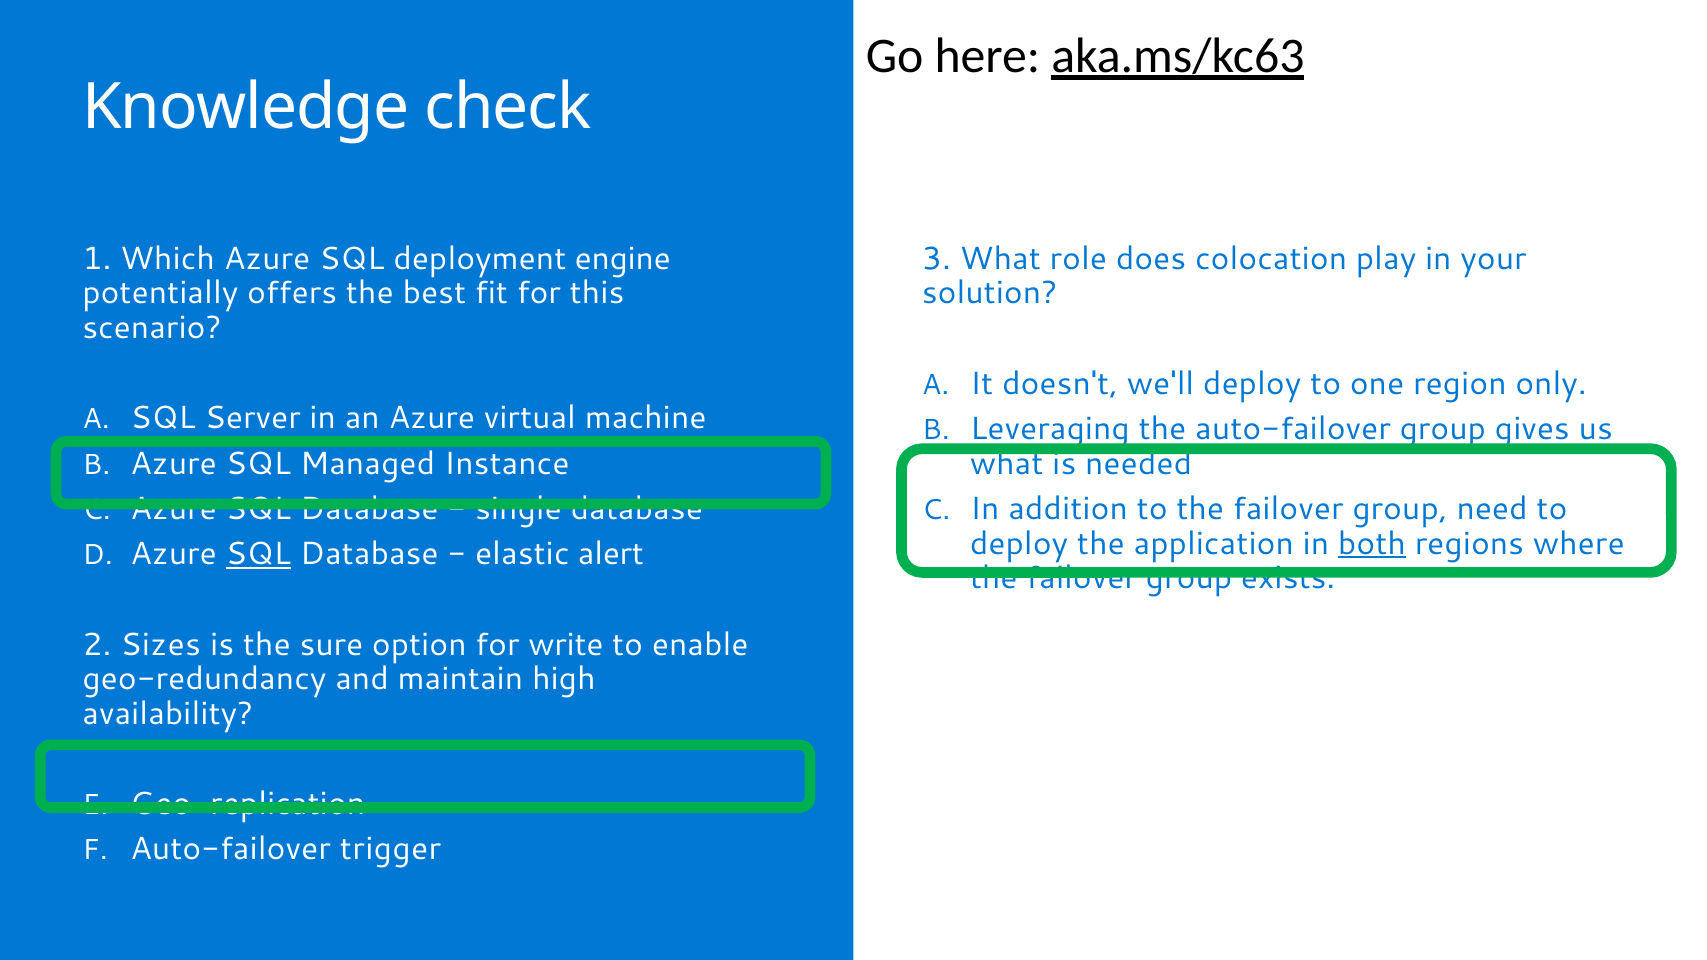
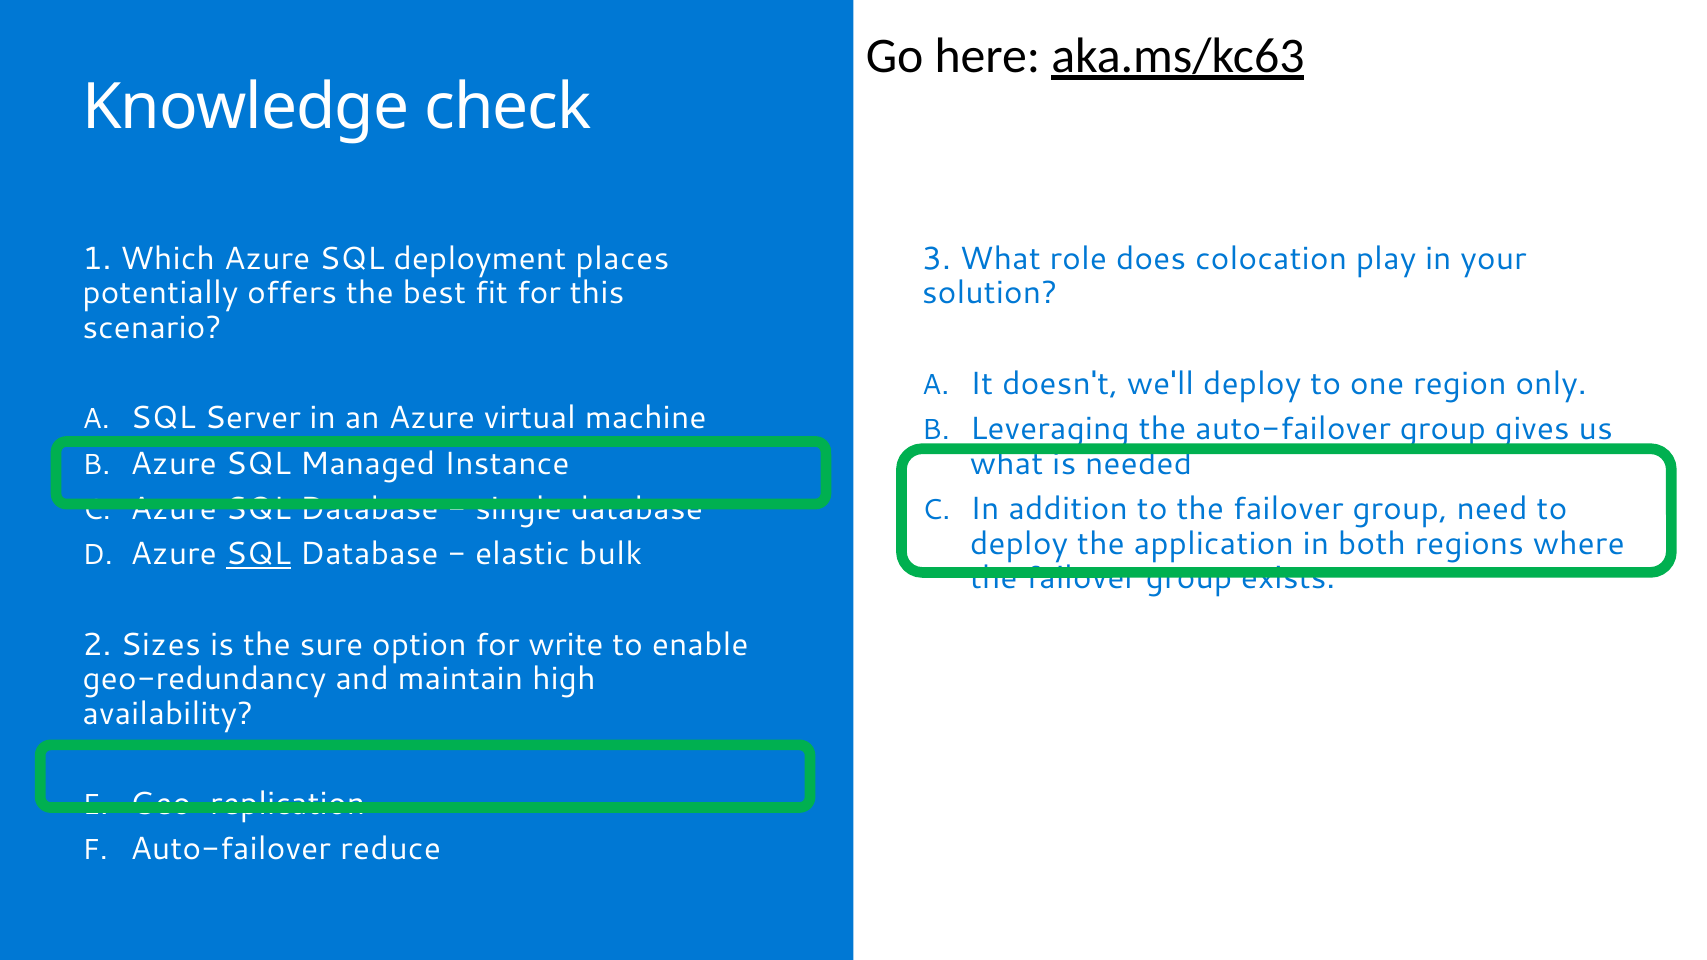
engine: engine -> places (622, 259)
both underline: present -> none (1372, 544)
alert: alert -> bulk (611, 554)
trigger: trigger -> reduce (391, 850)
